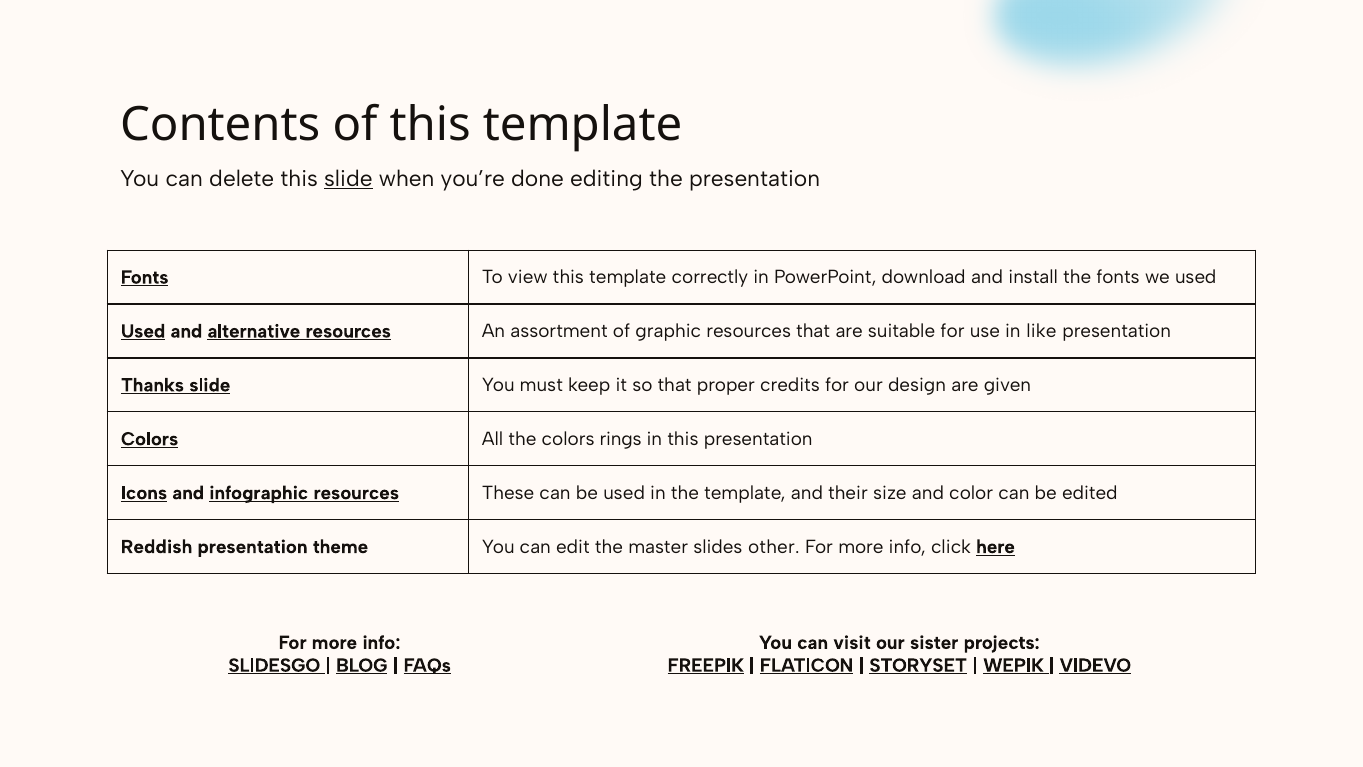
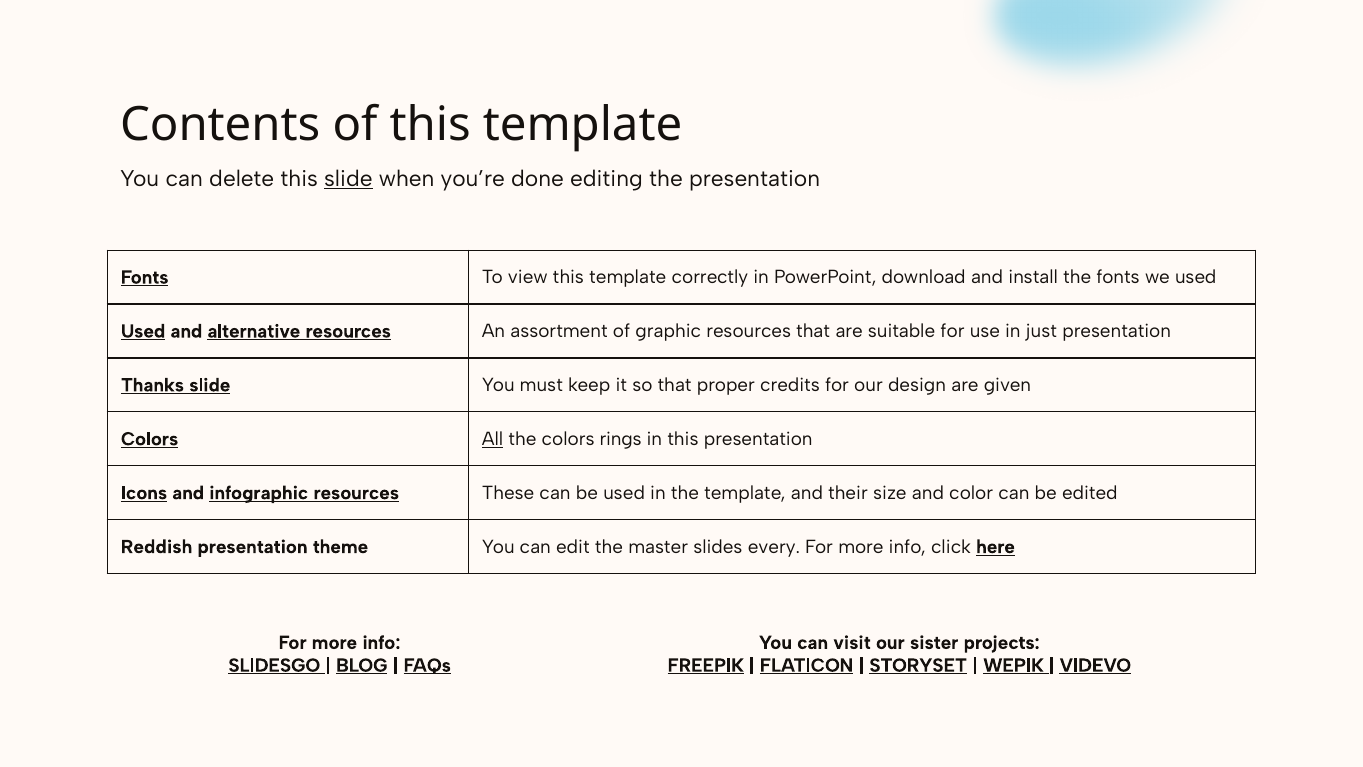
like: like -> just (1041, 331)
All underline: none -> present (493, 439)
other: other -> every (774, 547)
